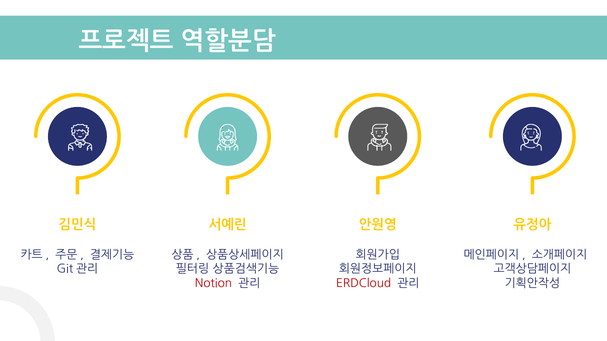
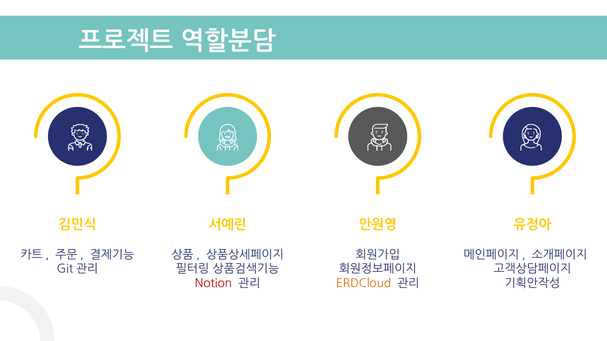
ERDCloud colour: red -> orange (364, 283)
